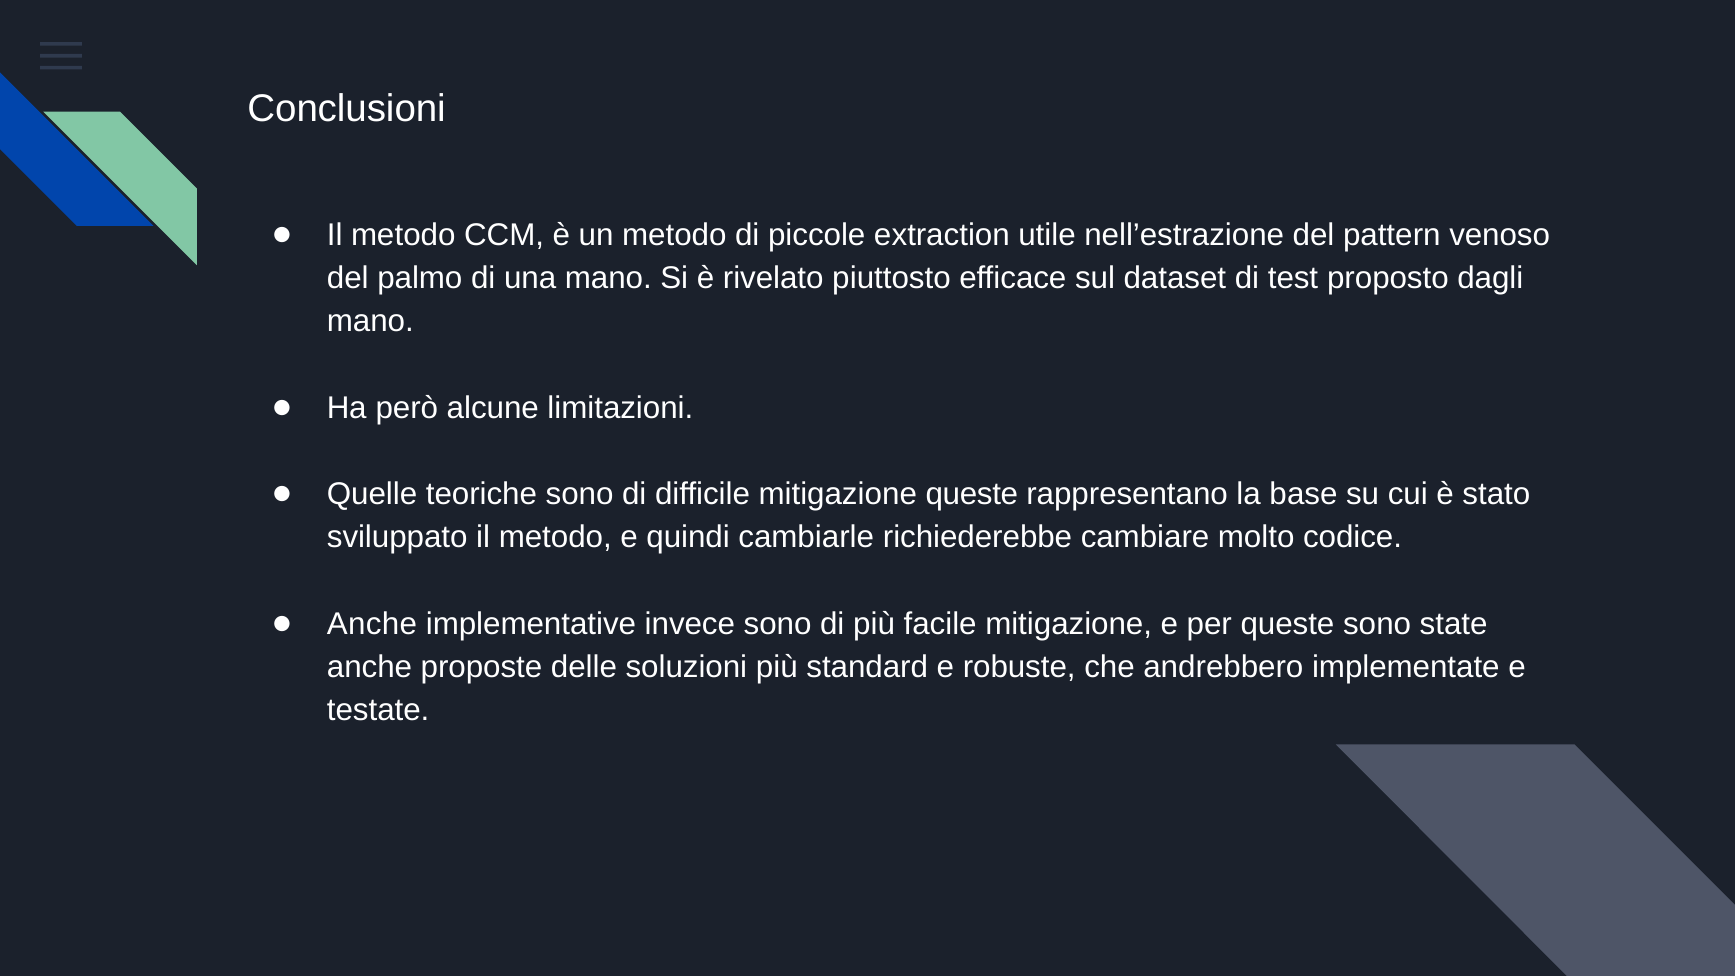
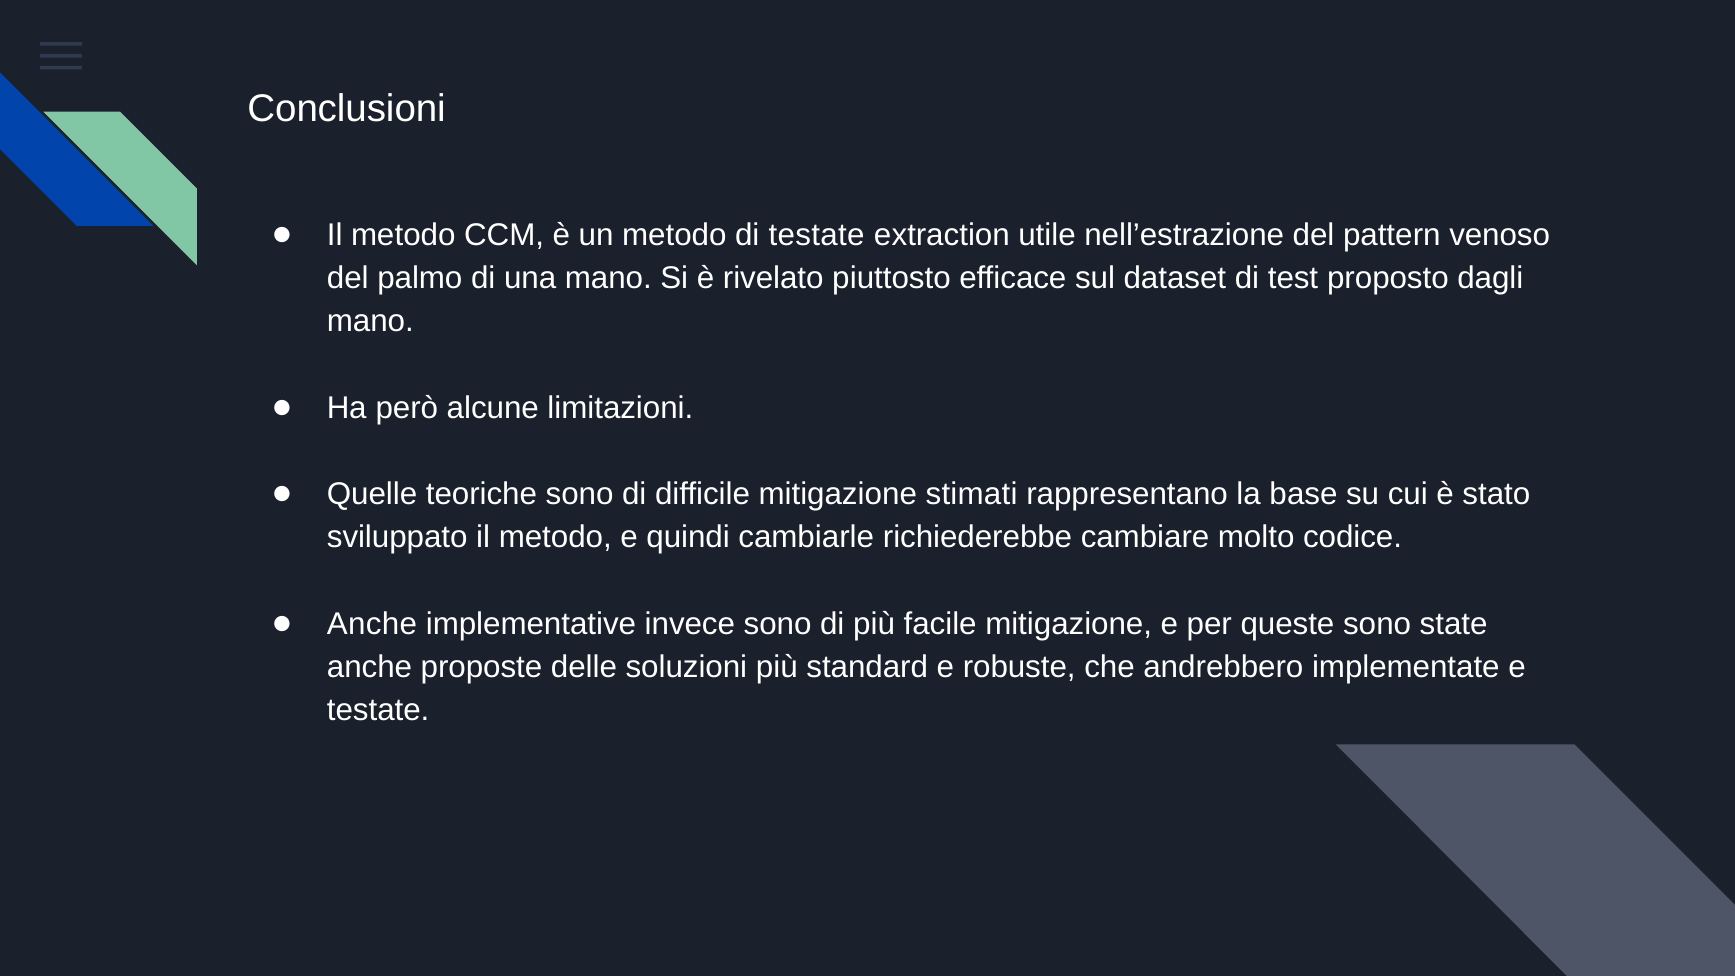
di piccole: piccole -> testate (817, 235)
mitigazione queste: queste -> stimati (972, 494)
